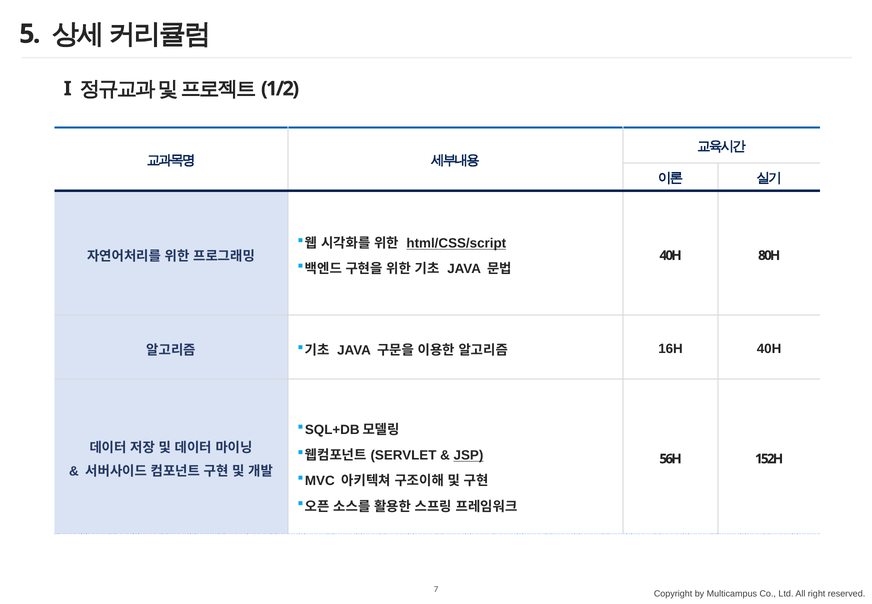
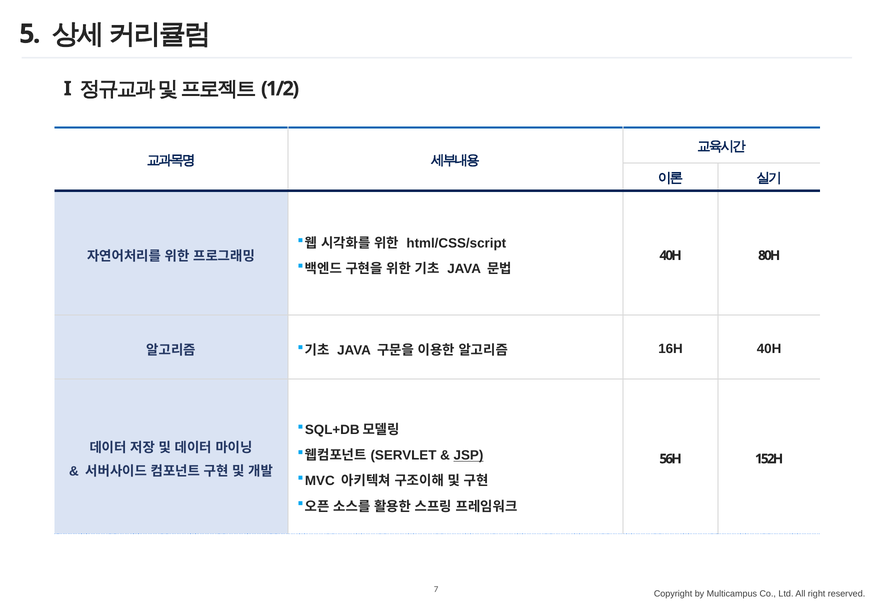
html/CSS/script underline: present -> none (456, 243)
